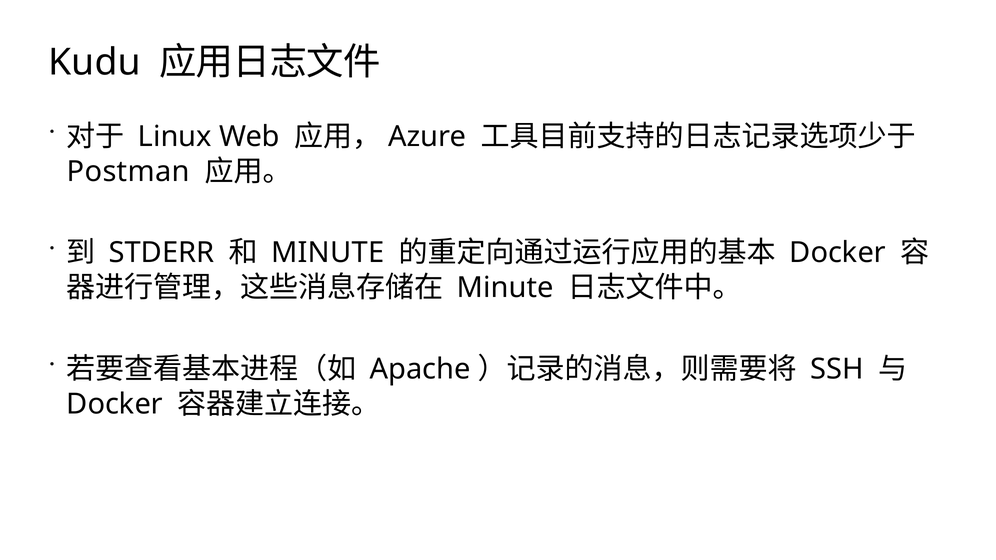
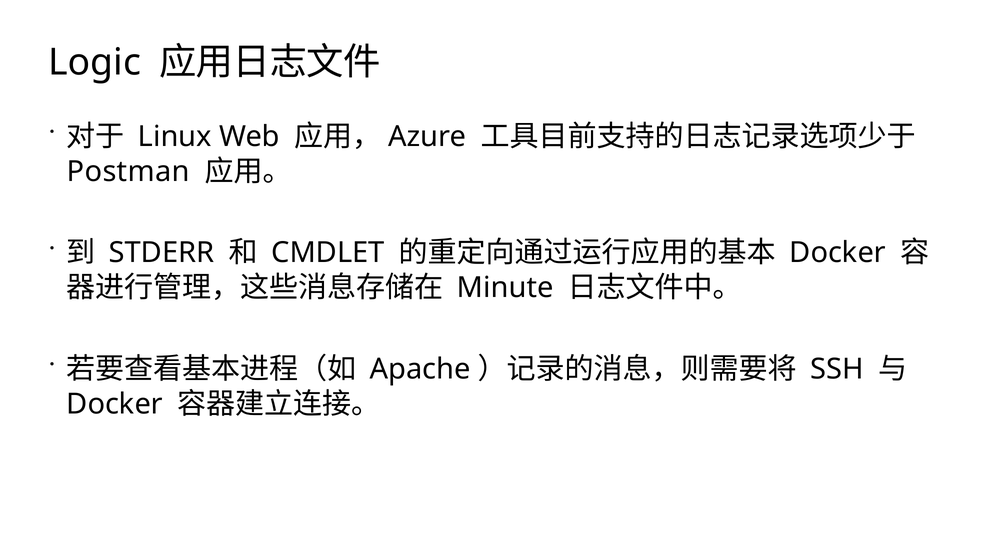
Kudu: Kudu -> Logic (95, 62)
MINUTE: MINUTE -> CMDLET (328, 253)
